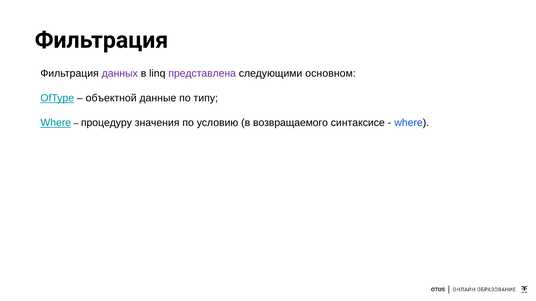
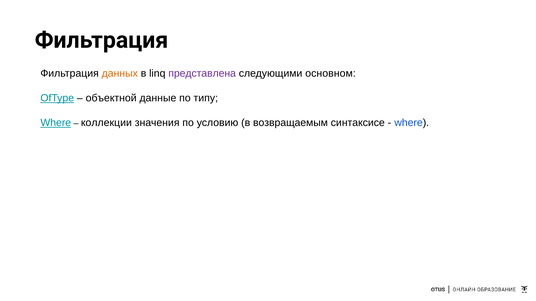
данных colour: purple -> orange (120, 73)
процедуру: процедуру -> коллекции (106, 123)
возвращаемого: возвращаемого -> возвращаемым (290, 123)
